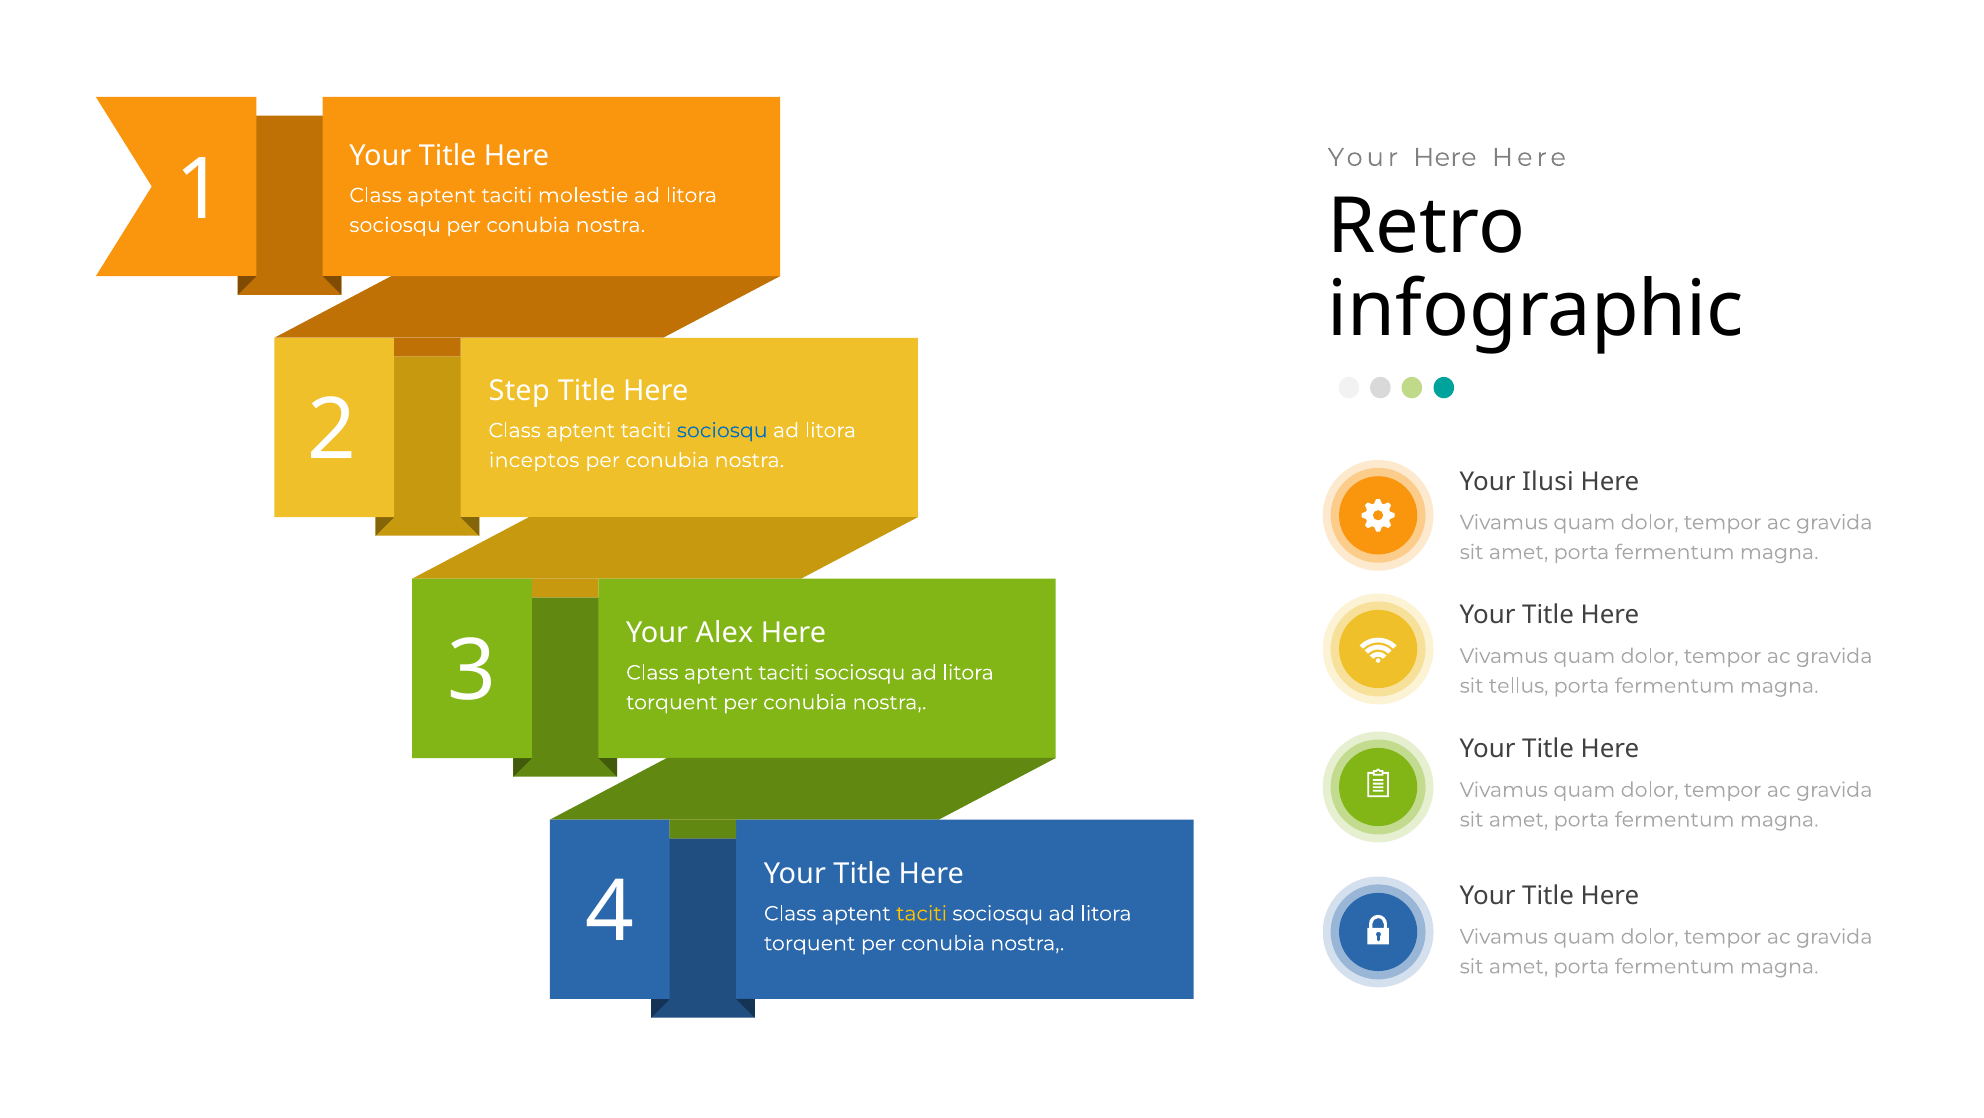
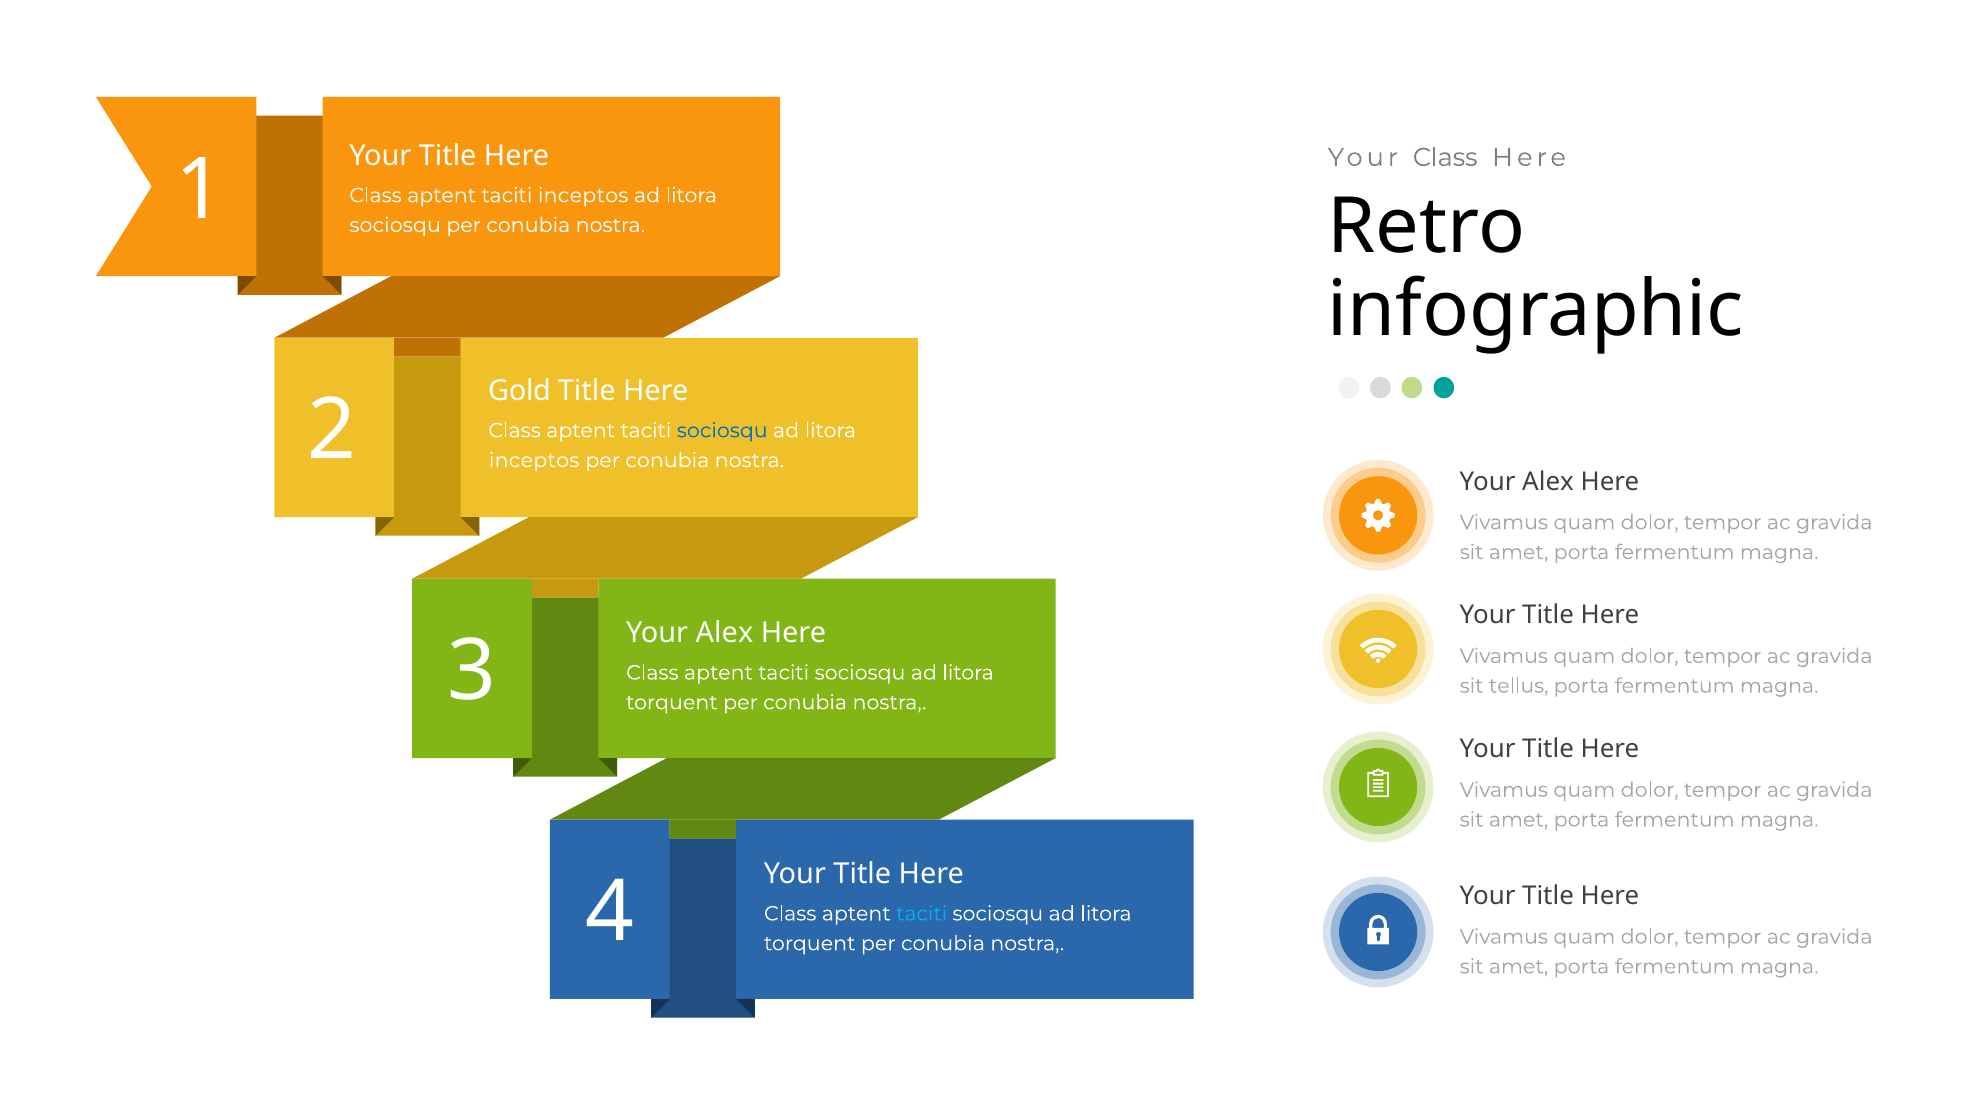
Your Here: Here -> Class (1445, 157)
taciti molestie: molestie -> inceptos (583, 195)
Step: Step -> Gold (520, 391)
Ilusi: Ilusi -> Alex (1548, 482)
taciti colour: yellow -> light blue (922, 913)
